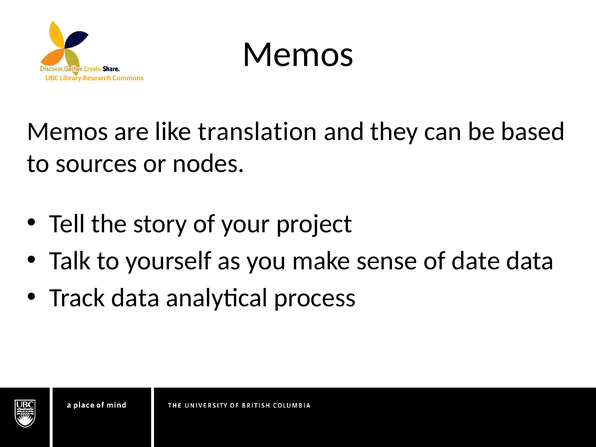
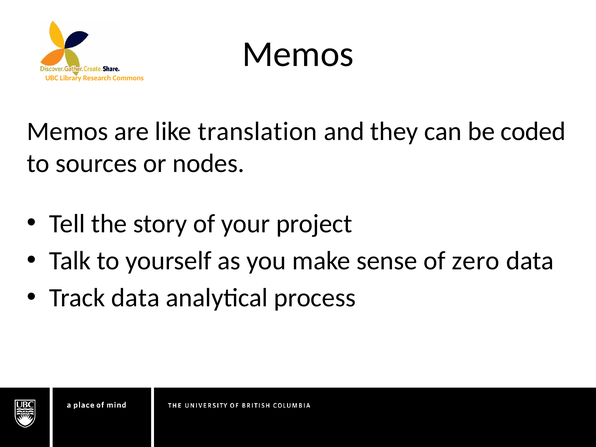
based: based -> coded (533, 132)
date: date -> zero (476, 261)
